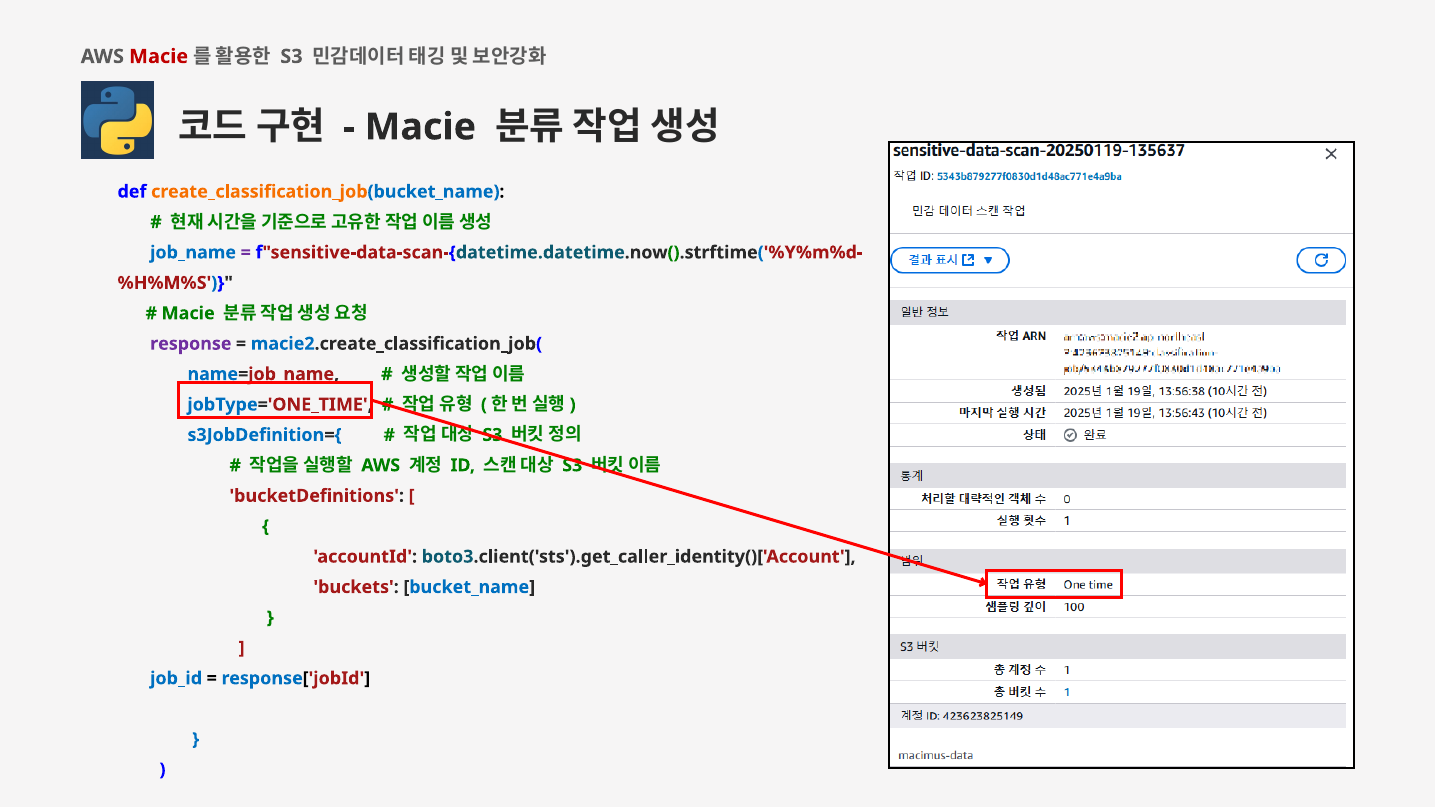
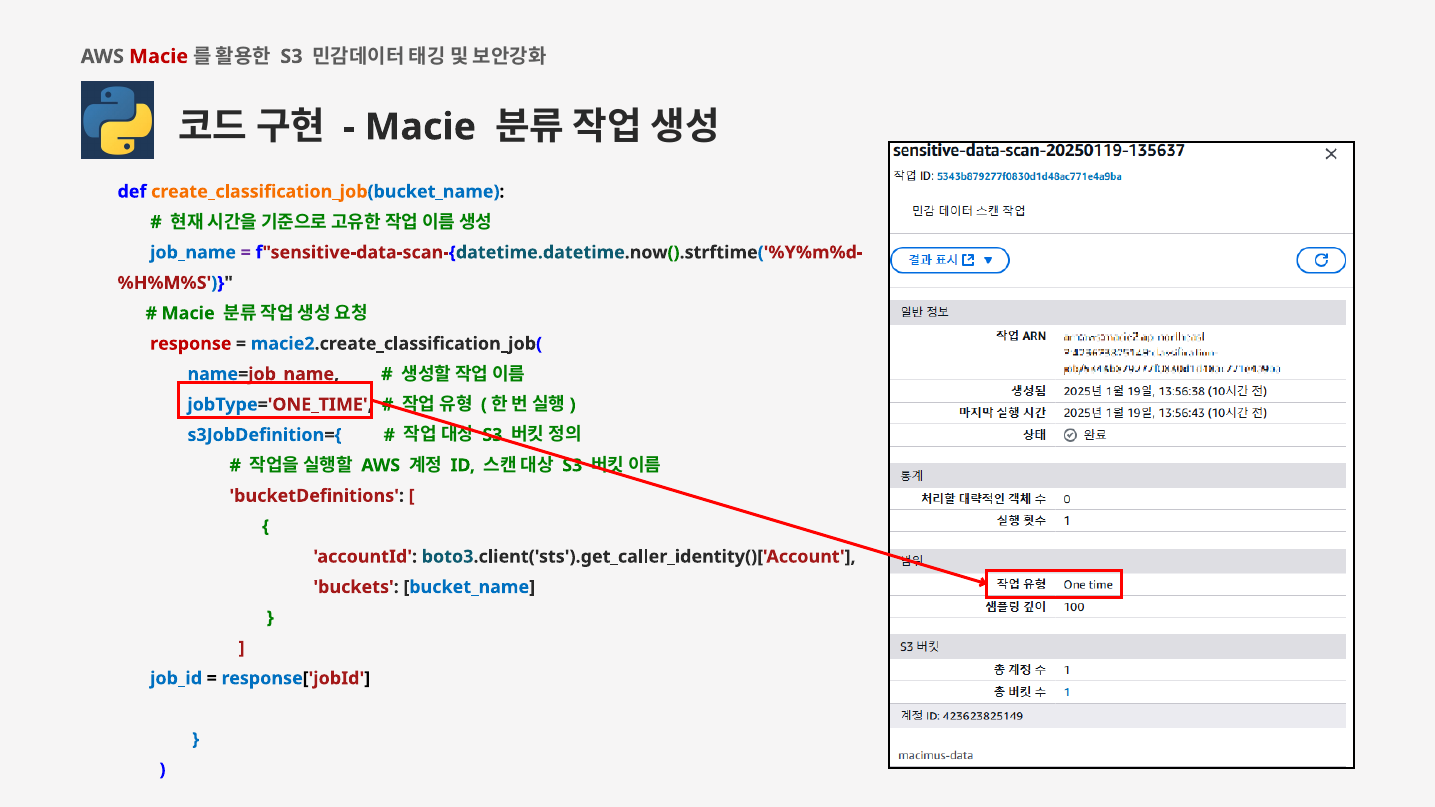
response colour: purple -> red (191, 344)
